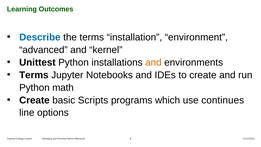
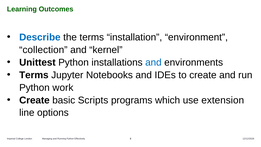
advanced: advanced -> collection (43, 50)
and colour: orange -> blue (153, 62)
math: math -> work (63, 87)
continues: continues -> extension (223, 100)
